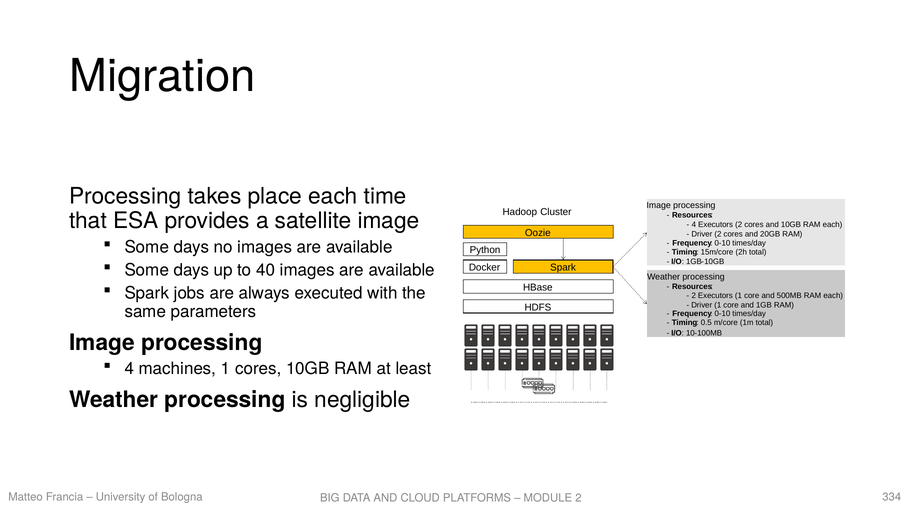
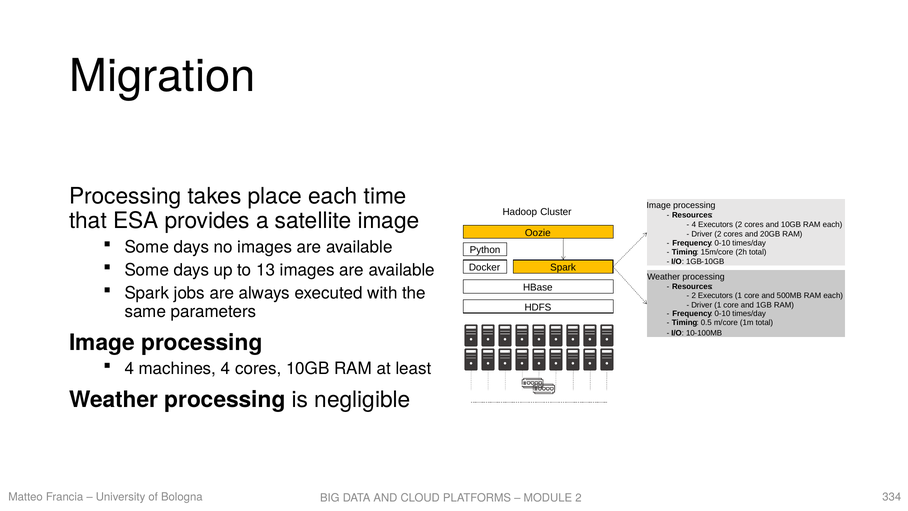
40: 40 -> 13 (266, 270)
machines 1: 1 -> 4 (226, 369)
